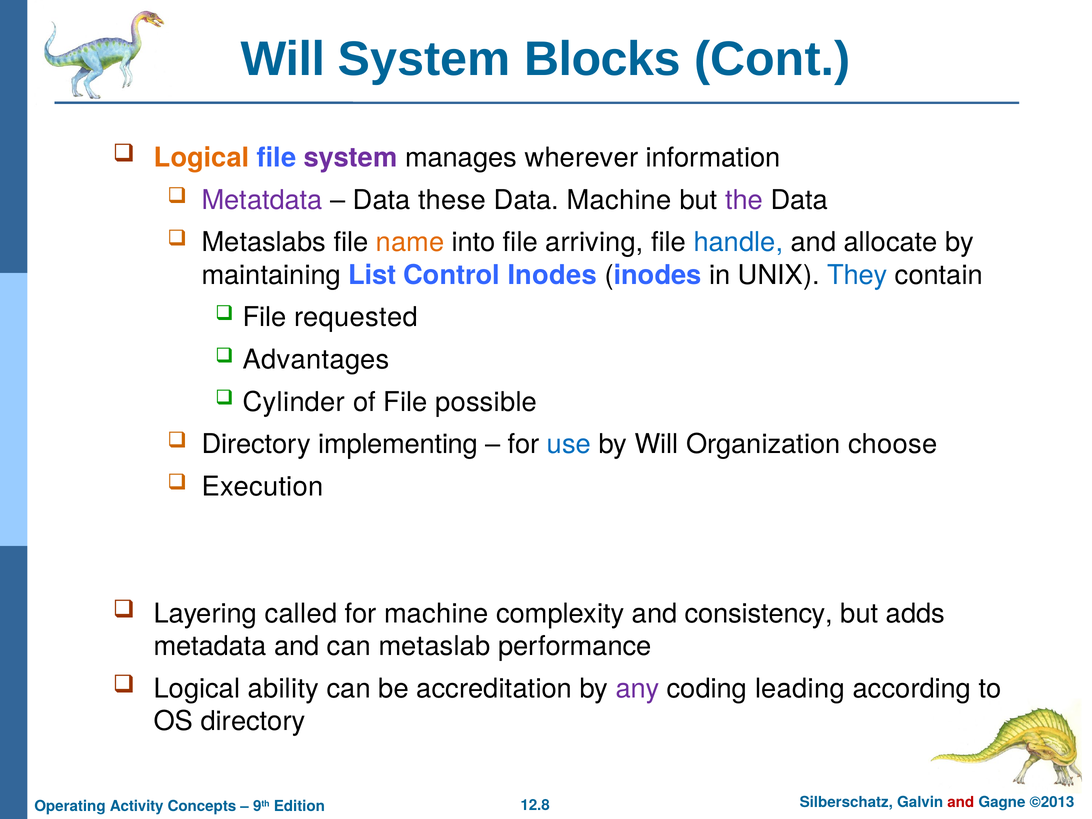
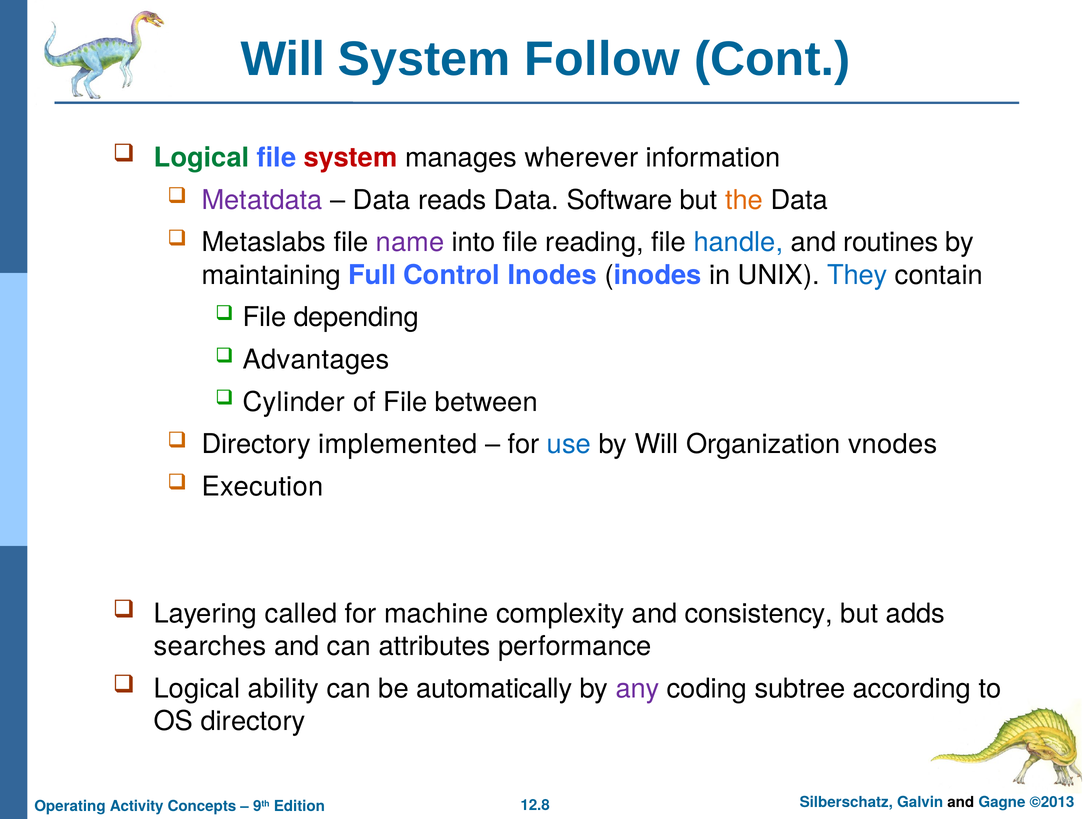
Blocks: Blocks -> Follow (602, 59)
Logical colour: orange -> green (202, 158)
system colour: purple -> red (351, 158)
these: these -> reads (452, 200)
Data Machine: Machine -> Software (620, 200)
the colour: purple -> orange (744, 200)
name colour: orange -> purple (410, 242)
arriving: arriving -> reading (595, 242)
allocate: allocate -> routines (891, 242)
List: List -> Full (372, 275)
requested: requested -> depending (356, 317)
possible: possible -> between (486, 402)
implementing: implementing -> implemented (398, 444)
choose: choose -> vnodes (893, 444)
metadata: metadata -> searches (210, 646)
metaslab: metaslab -> attributes (435, 646)
accreditation: accreditation -> automatically (494, 689)
leading: leading -> subtree (800, 689)
and colour: red -> black (961, 802)
